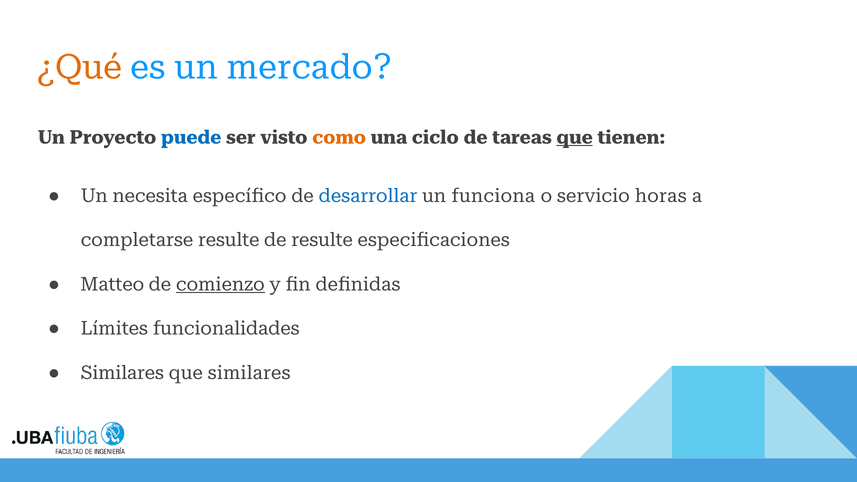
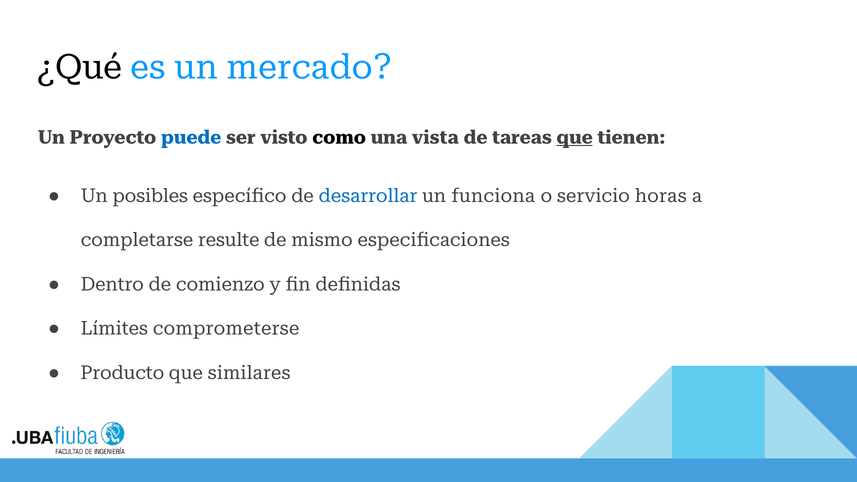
¿Qué colour: orange -> black (80, 68)
como colour: orange -> black (339, 137)
ciclo: ciclo -> vista (435, 137)
necesita: necesita -> posibles (150, 196)
de resulte: resulte -> mismo (322, 240)
Matteo: Matteo -> Dentro (112, 284)
comienzo underline: present -> none (220, 284)
funcionalidades: funcionalidades -> comprometerse (226, 329)
Similares: Similares -> Producto (122, 373)
